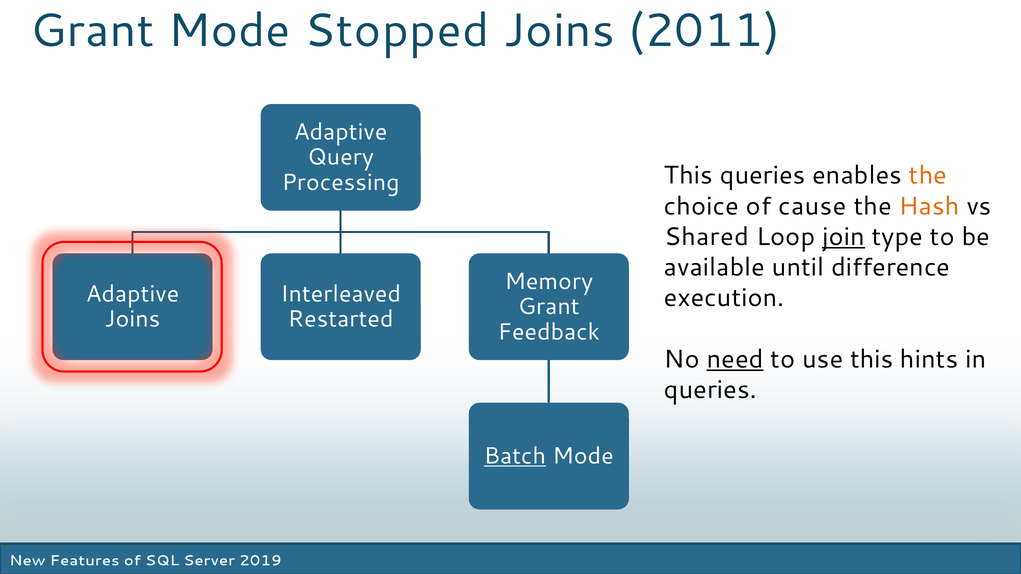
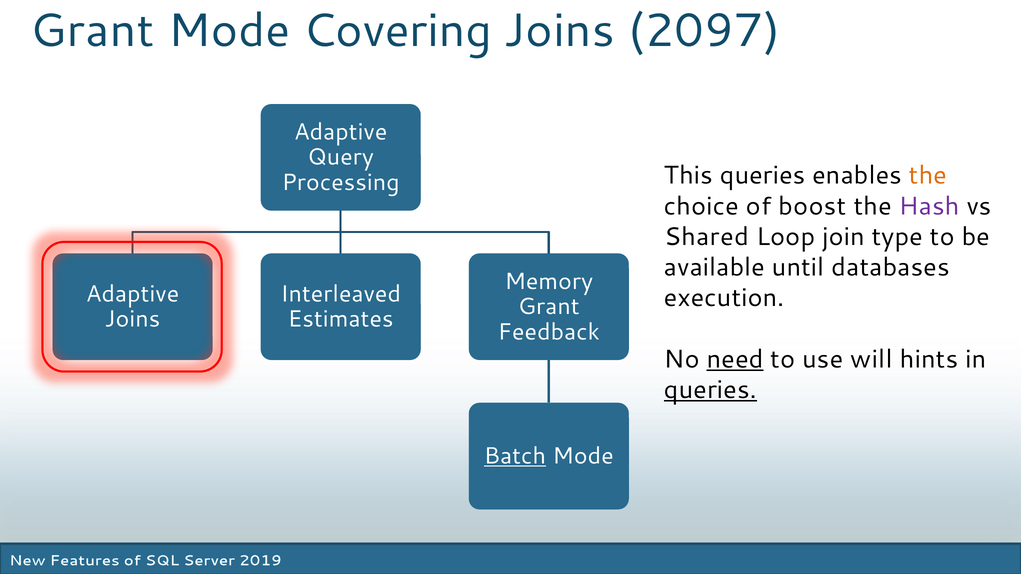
Stopped: Stopped -> Covering (397, 31)
2011: 2011 -> 2097 (704, 31)
cause: cause -> boost (812, 206)
Hash colour: orange -> purple (929, 206)
join underline: present -> none (843, 237)
difference: difference -> databases (891, 268)
Restarted: Restarted -> Estimates (341, 319)
use this: this -> will (871, 359)
queries underline: none -> present (710, 390)
